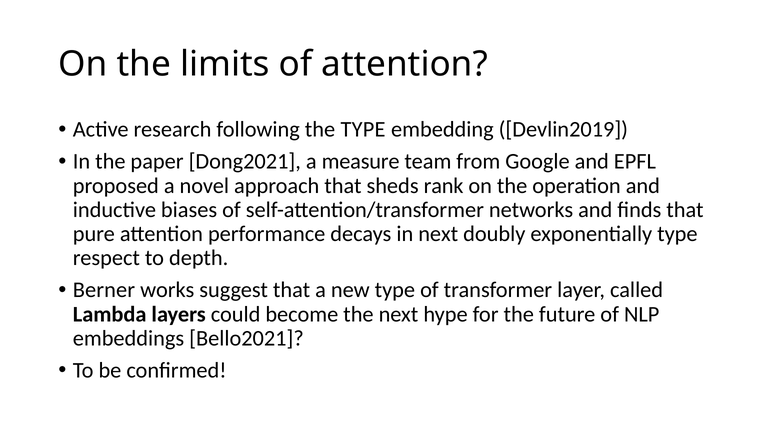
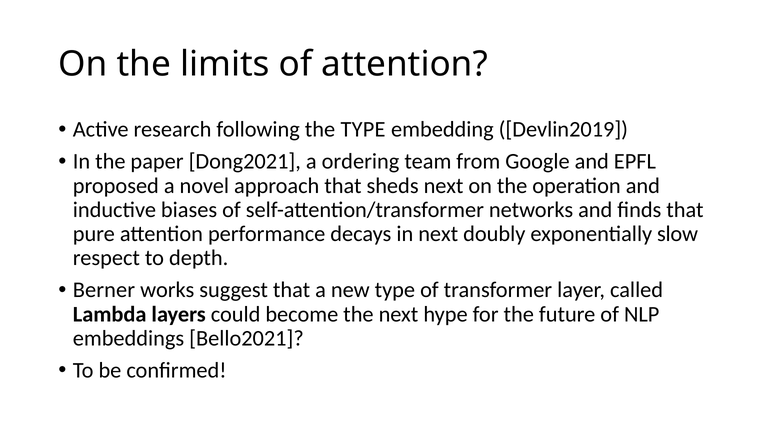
measure: measure -> ordering (361, 162)
sheds rank: rank -> next (444, 186)
exponentially type: type -> slow (677, 234)
